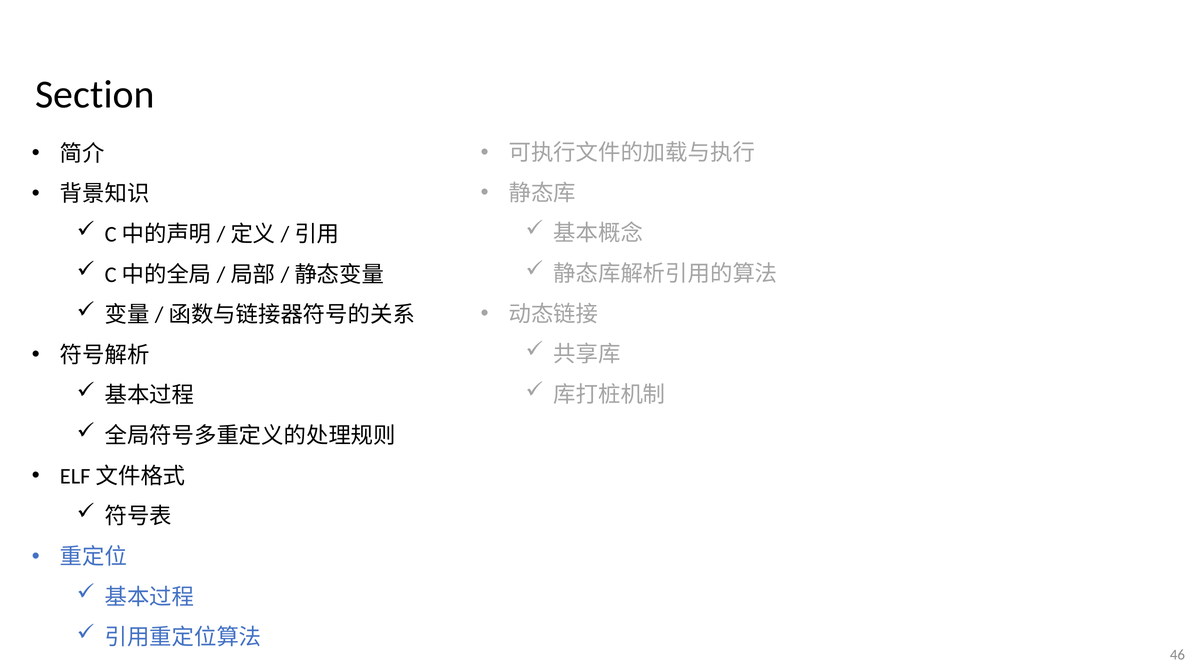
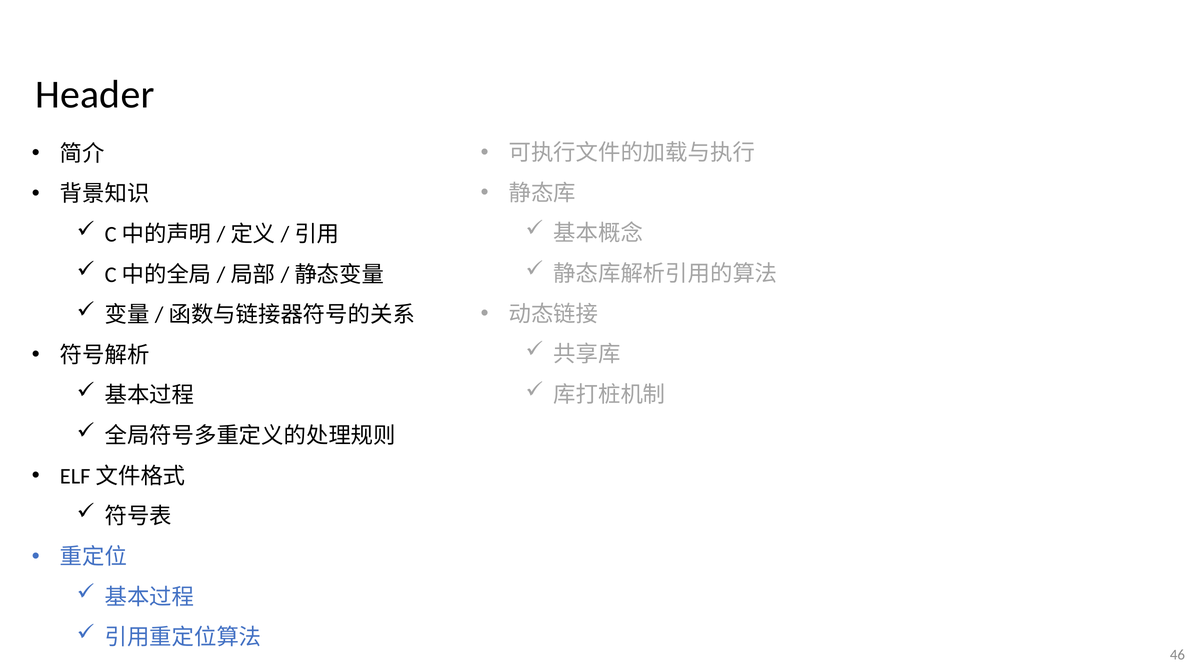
Section: Section -> Header (95, 95)
